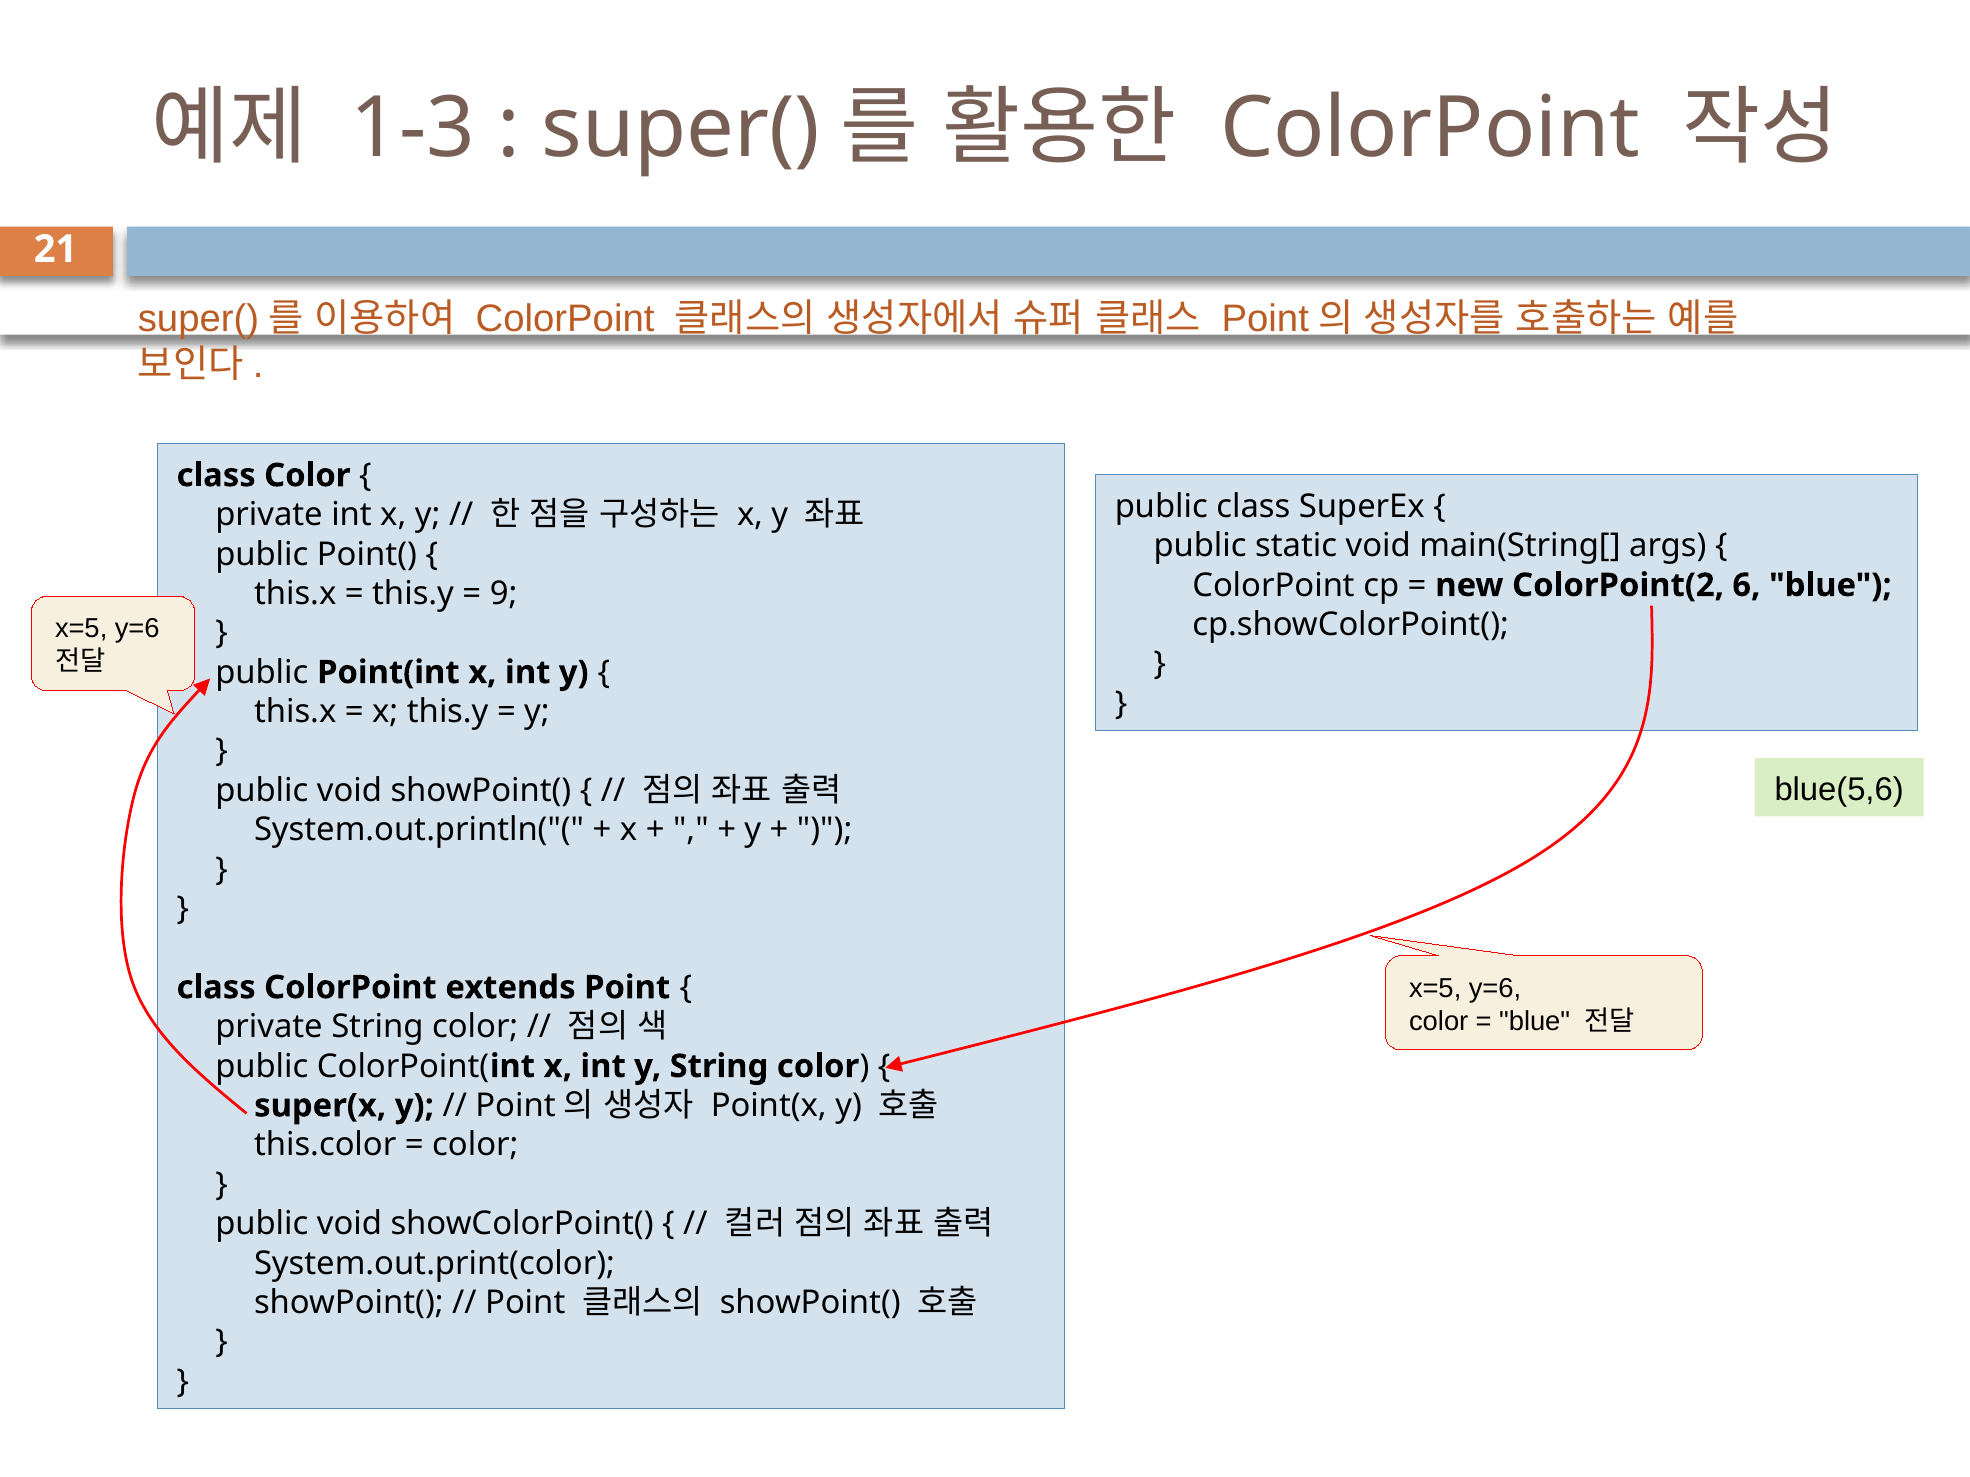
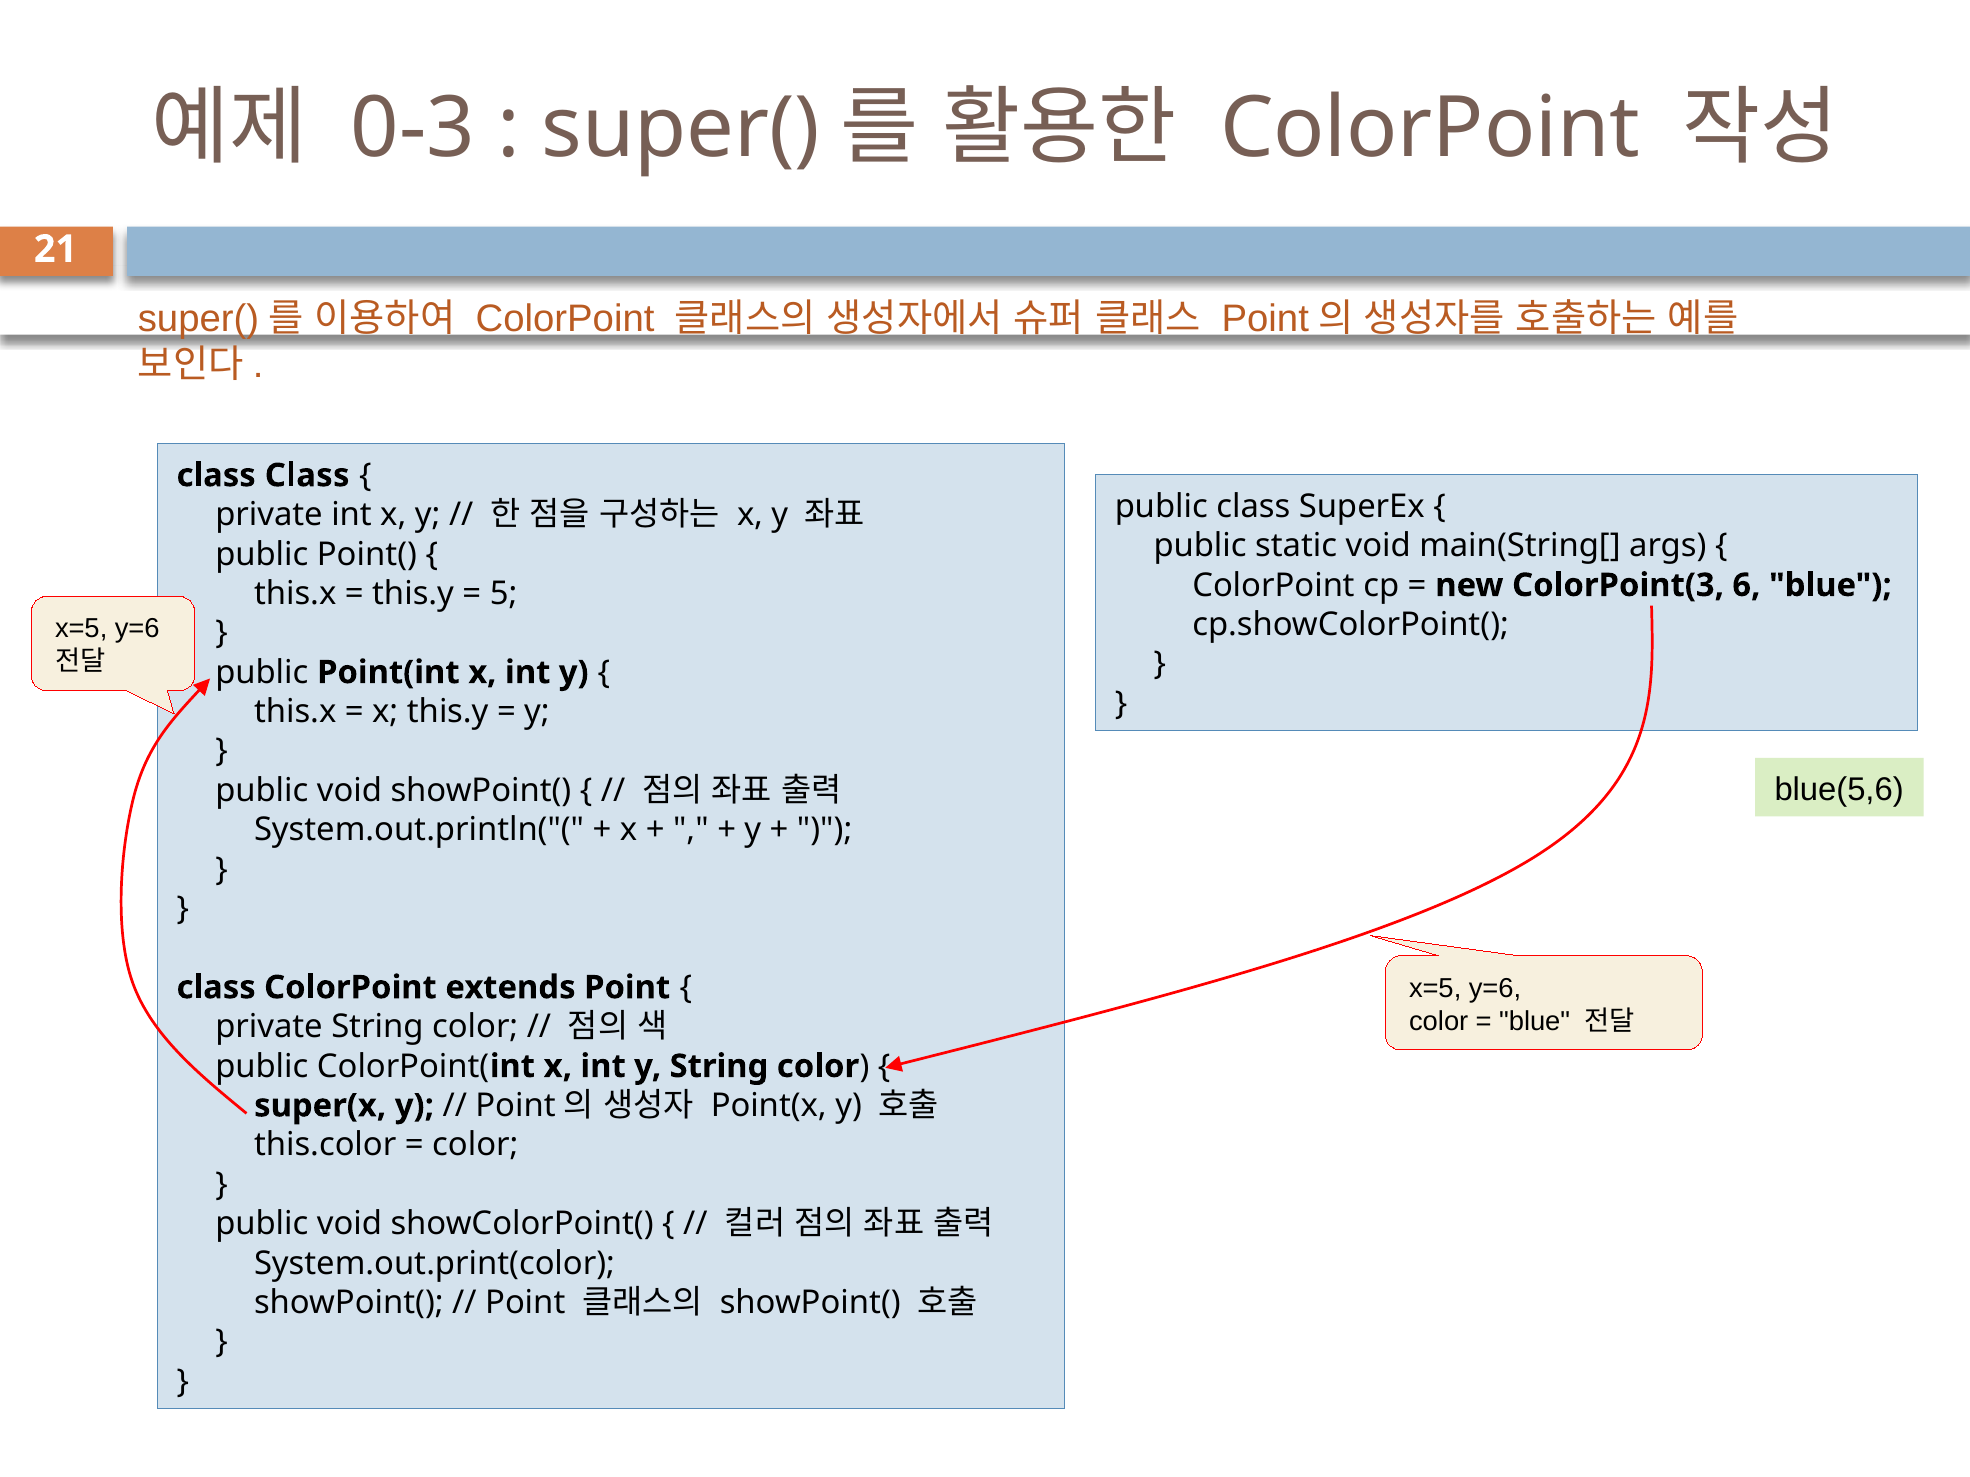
1-3: 1-3 -> 0-3 (413, 128)
class Color: Color -> Class (307, 476)
ColorPoint(2: ColorPoint(2 -> ColorPoint(3 (1618, 585)
9: 9 -> 5 (504, 594)
